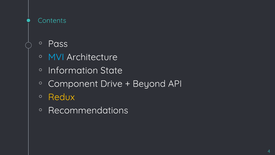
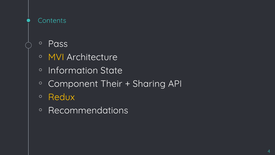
MVI colour: light blue -> yellow (56, 57)
Drive: Drive -> Their (111, 84)
Beyond: Beyond -> Sharing (149, 84)
